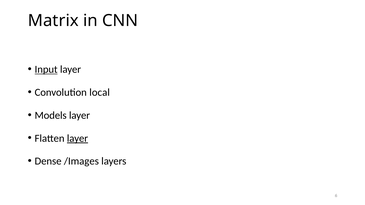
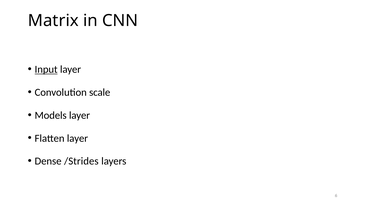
local: local -> scale (100, 93)
layer underline: present -> none (77, 138)
/Images: /Images -> /Strides (81, 161)
